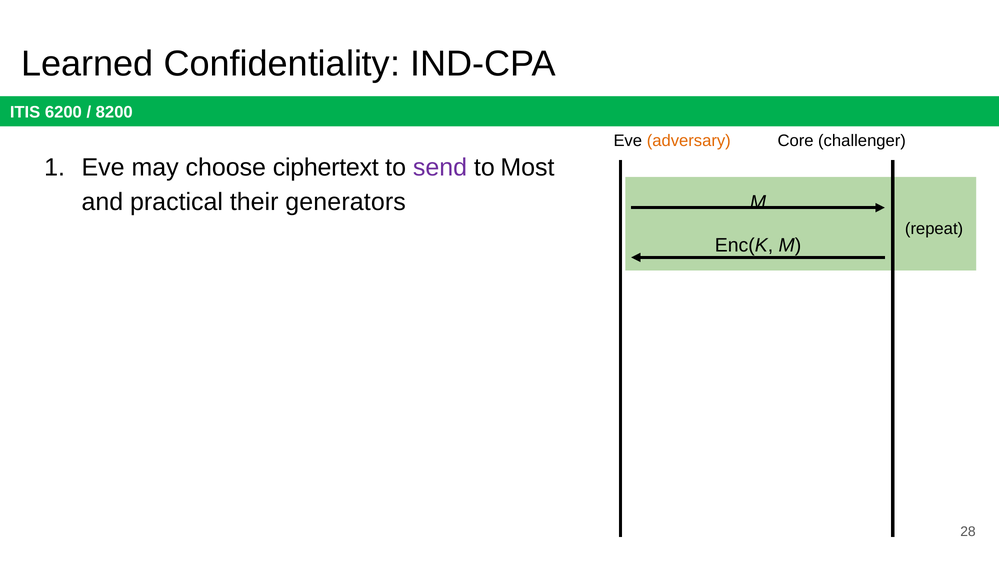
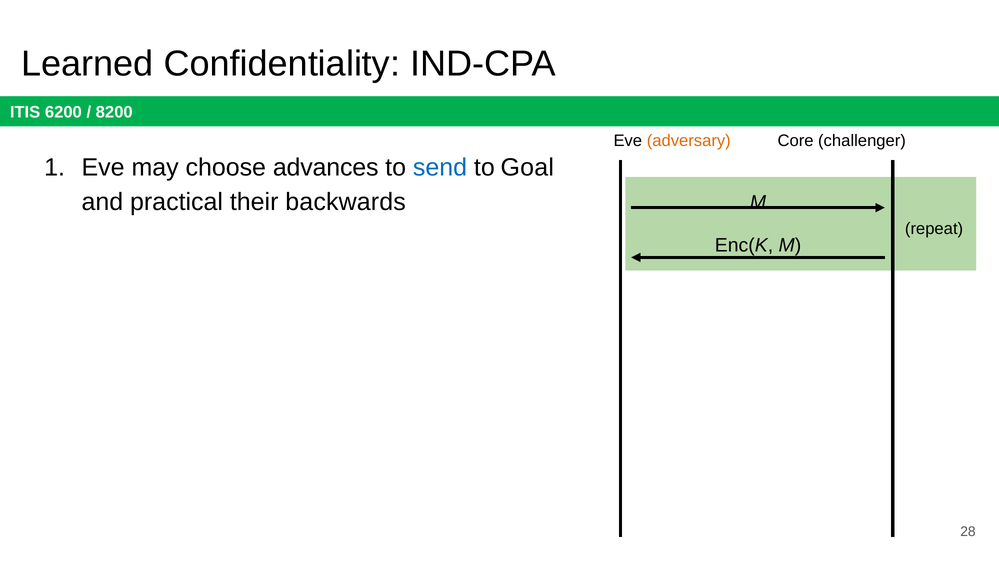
ciphertext: ciphertext -> advances (326, 167)
send colour: purple -> blue (440, 167)
Most: Most -> Goal (527, 167)
generators: generators -> backwards (346, 202)
